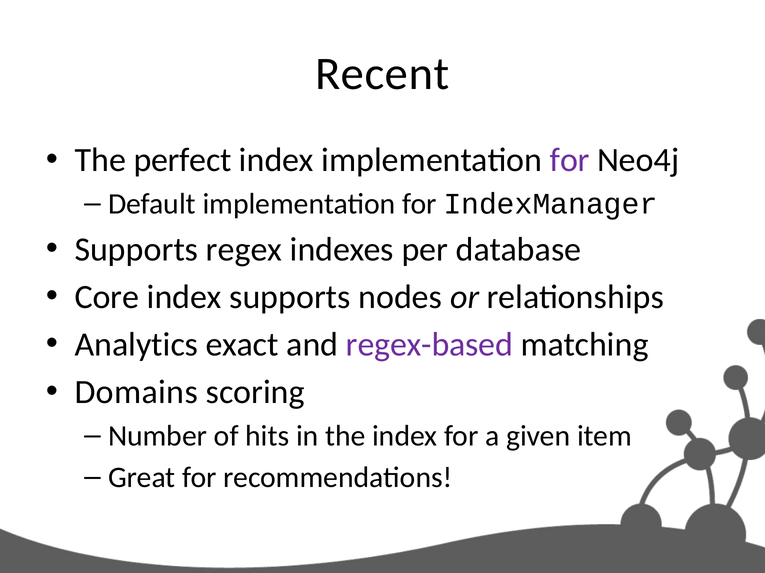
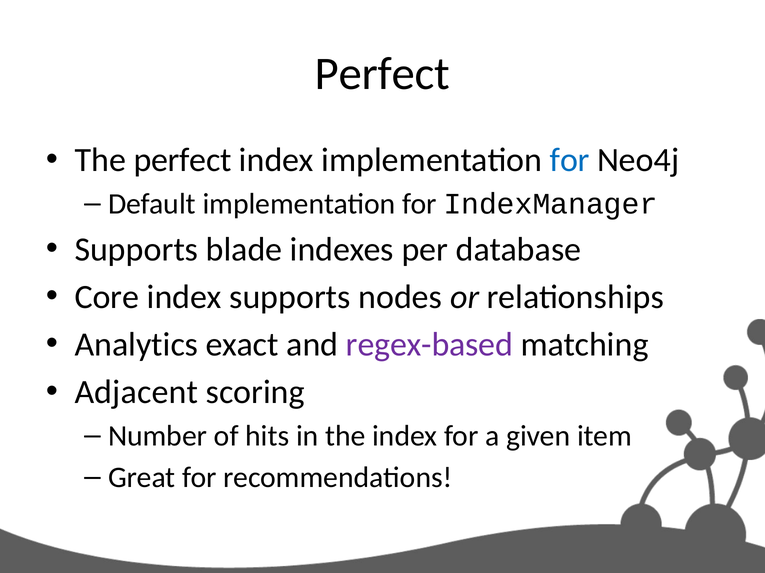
Recent: Recent -> Perfect (382, 74)
for colour: purple -> blue (570, 160)
regex: regex -> blade (244, 250)
Domains: Domains -> Adjacent (136, 393)
